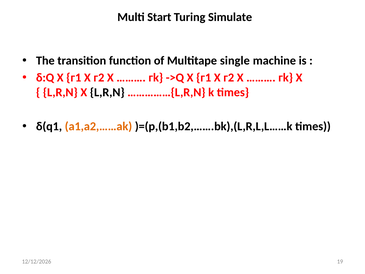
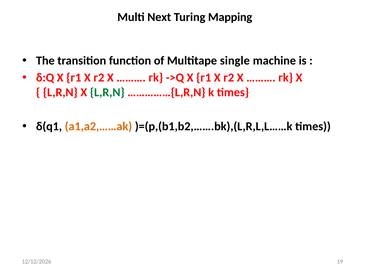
Start: Start -> Next (159, 17)
Simulate: Simulate -> Mapping (230, 17)
L,R,N colour: black -> green (107, 92)
